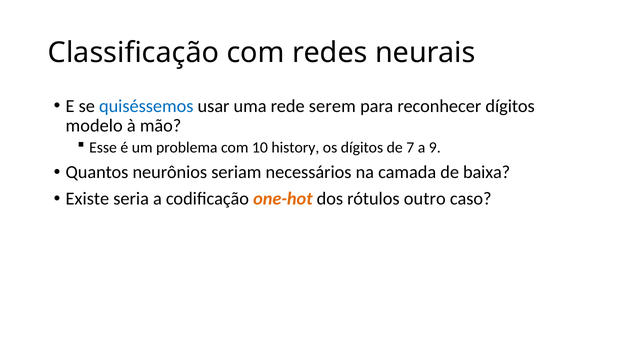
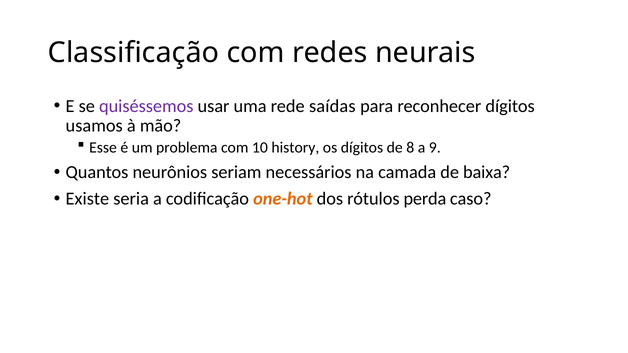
quiséssemos colour: blue -> purple (146, 106)
serem: serem -> saídas (332, 106)
modelo: modelo -> usamos (94, 126)
7: 7 -> 8 (410, 148)
outro: outro -> perda (425, 199)
